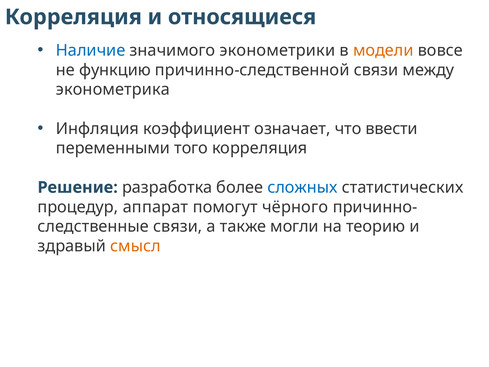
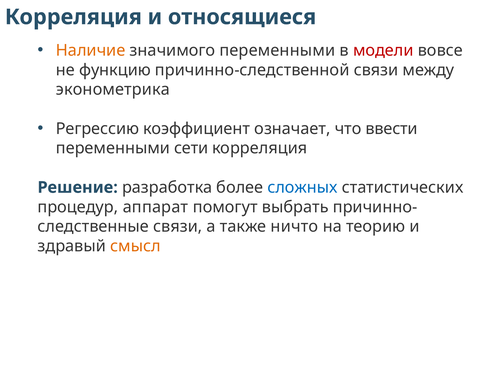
Наличие colour: blue -> orange (91, 50)
значимого эконометрики: эконометрики -> переменными (277, 50)
модели colour: orange -> red (383, 50)
Инфляция: Инфляция -> Регрессию (97, 129)
того: того -> сети (191, 148)
чёрного: чёрного -> выбрать (295, 207)
могли: могли -> ничто (294, 226)
